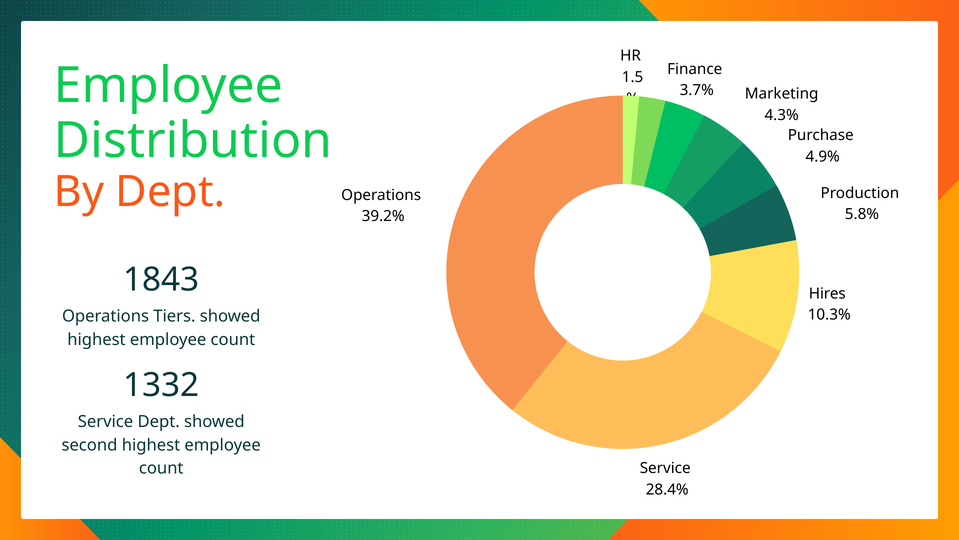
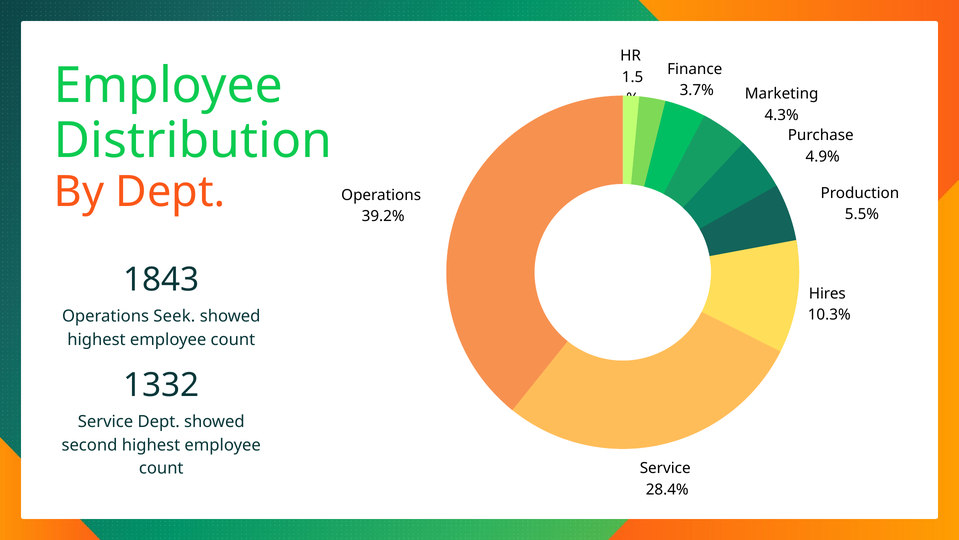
5.8%: 5.8% -> 5.5% (862, 214)
Tiers: Tiers -> Seek (174, 316)
